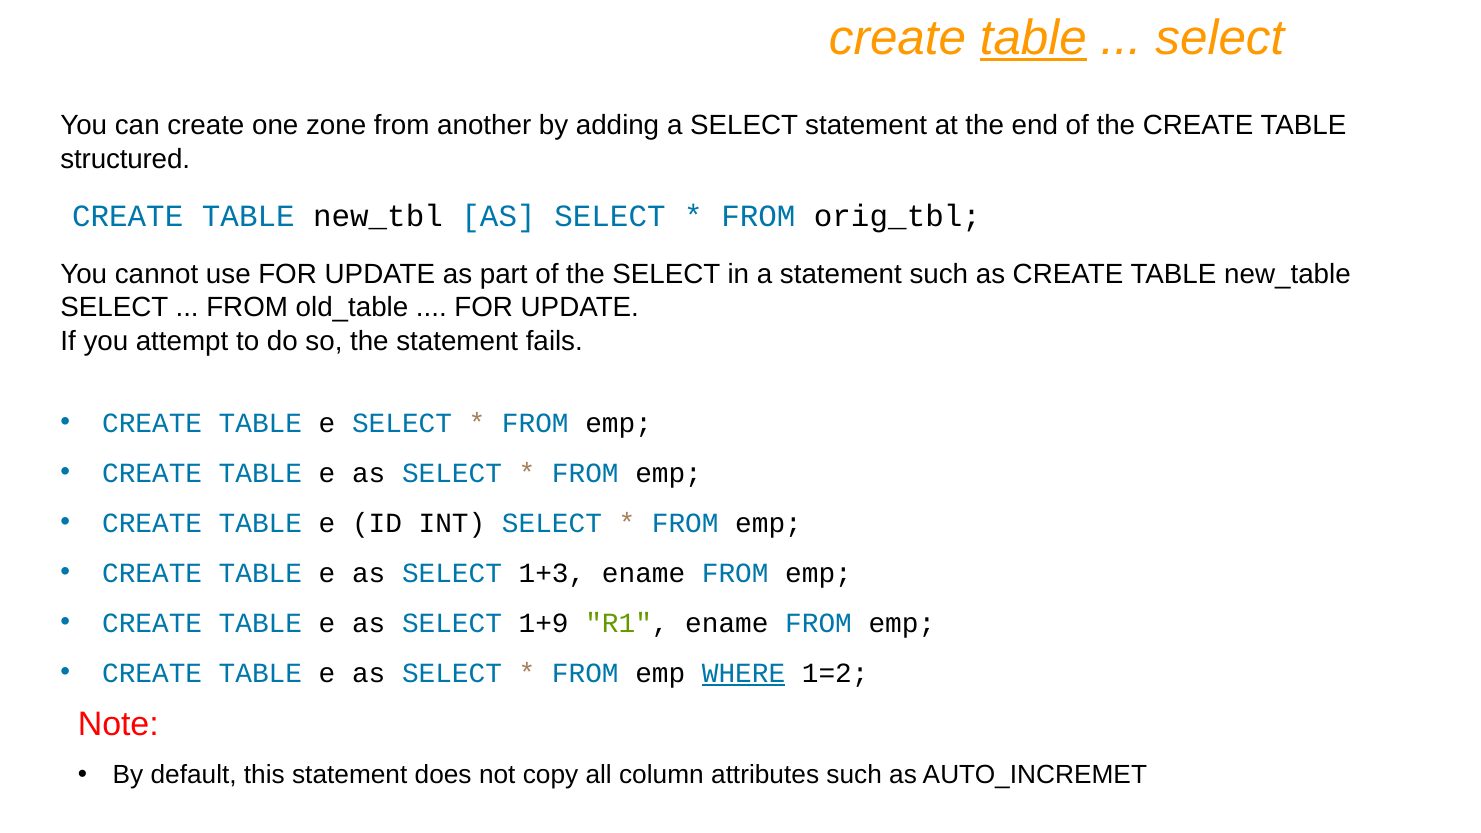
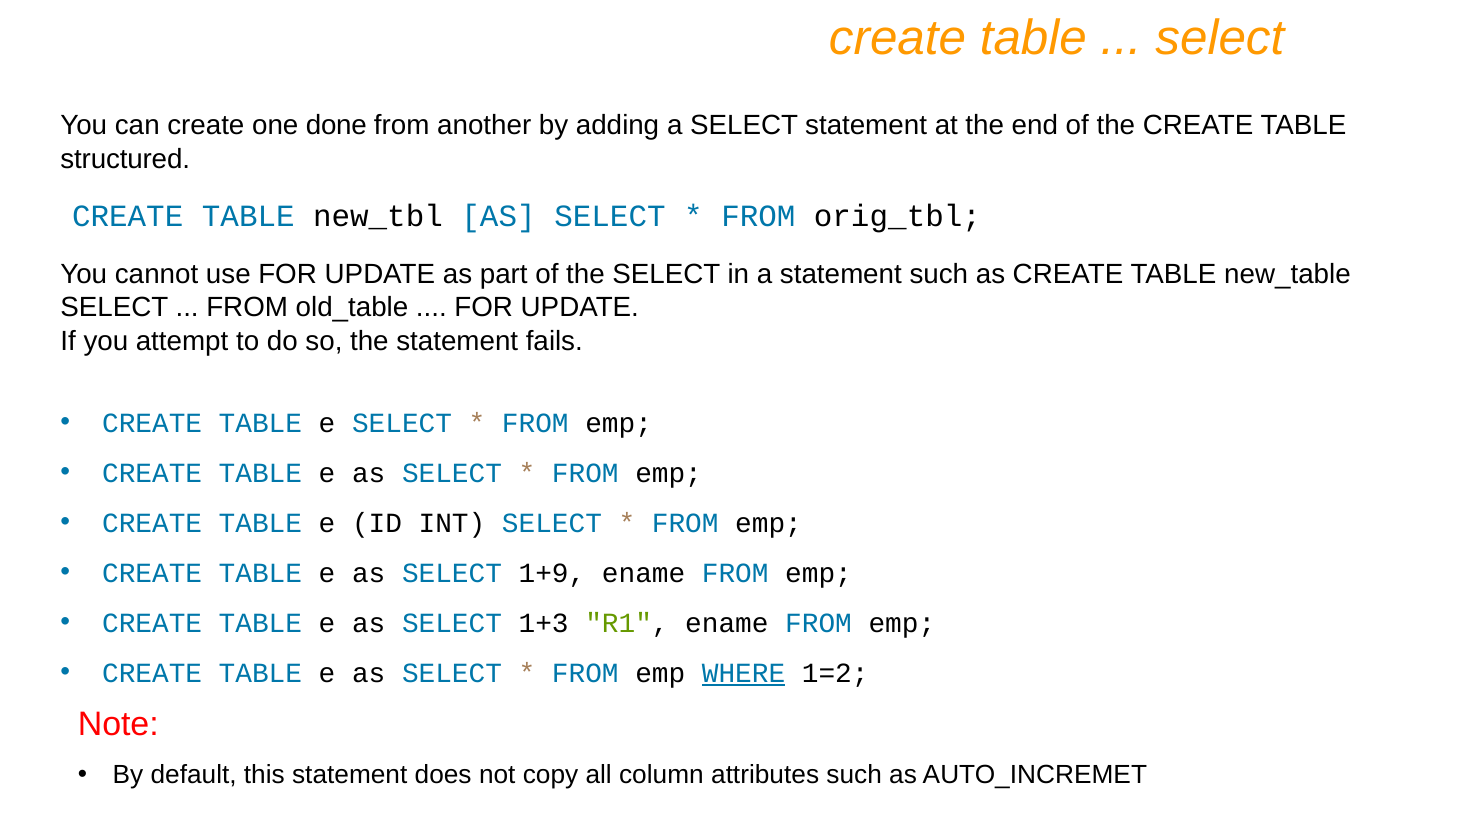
table underline: present -> none (1033, 39)
zone: zone -> done (336, 126)
1+3: 1+3 -> 1+9 (552, 573)
1+9: 1+9 -> 1+3 (544, 623)
